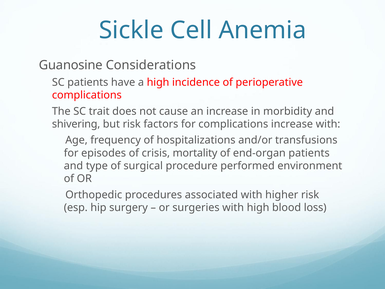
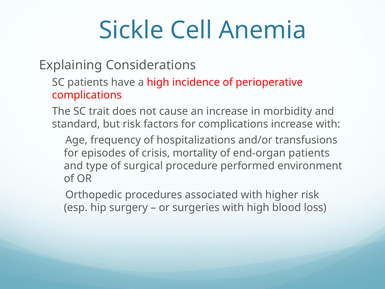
Guanosine: Guanosine -> Explaining (71, 65)
shivering: shivering -> standard (76, 124)
